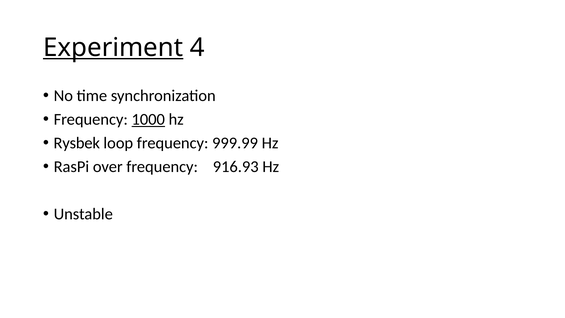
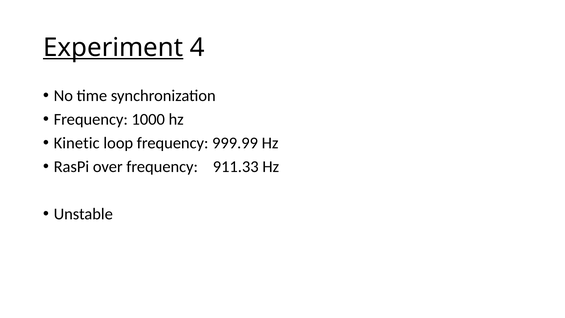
1000 underline: present -> none (148, 119)
Rysbek: Rysbek -> Kinetic (77, 143)
916.93: 916.93 -> 911.33 (236, 167)
